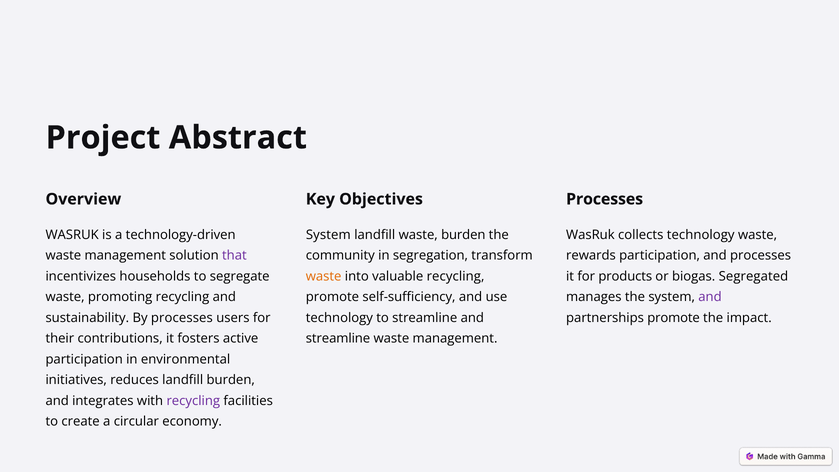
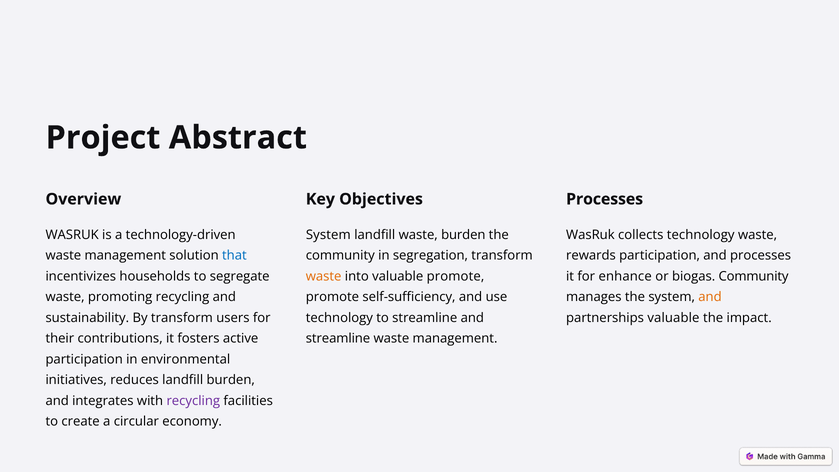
that colour: purple -> blue (234, 255)
valuable recycling: recycling -> promote (456, 276)
products: products -> enhance (625, 276)
biogas Segregated: Segregated -> Community (754, 276)
and colour: purple -> orange (710, 297)
By processes: processes -> transform (182, 318)
partnerships promote: promote -> valuable (673, 318)
